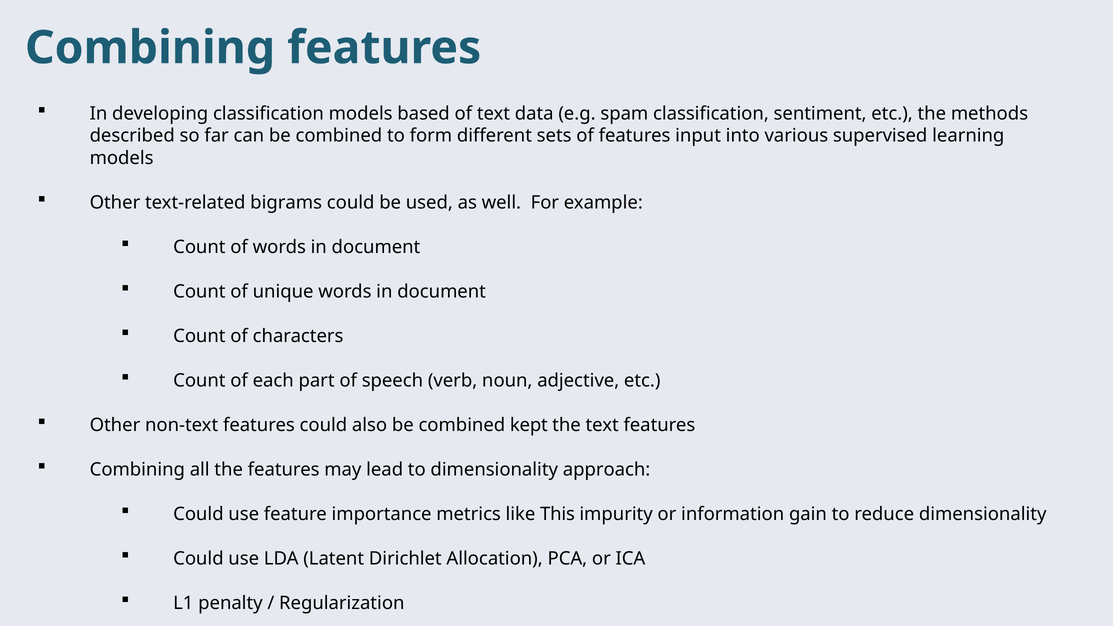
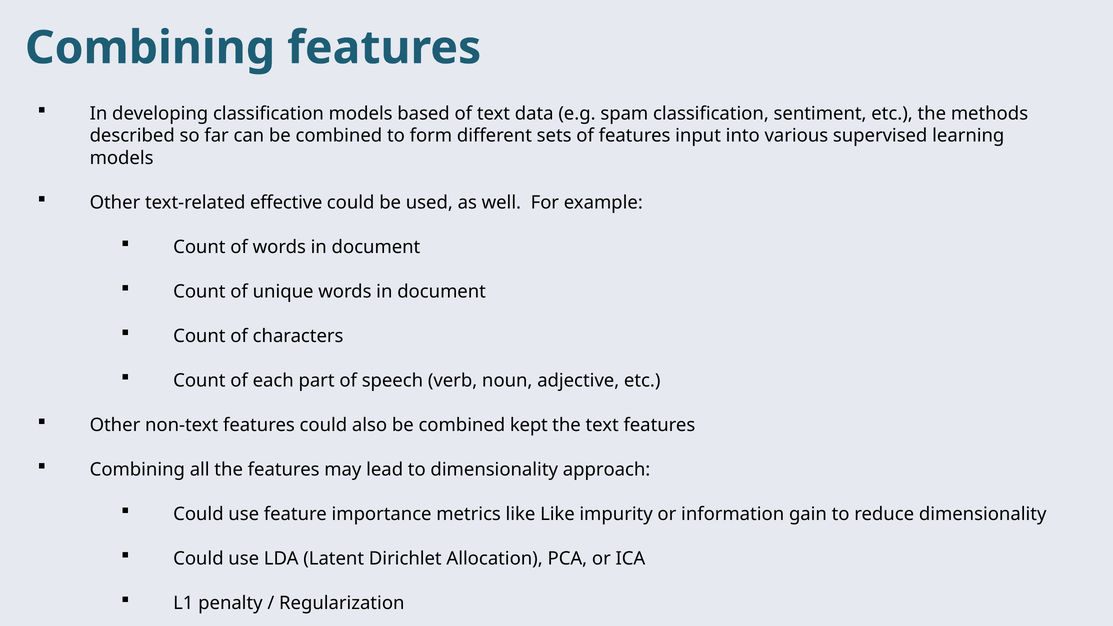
bigrams: bigrams -> effective (286, 203)
like This: This -> Like (557, 514)
